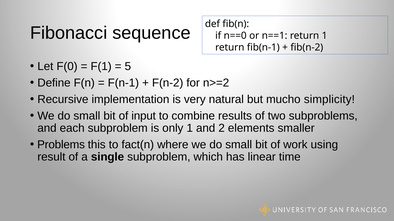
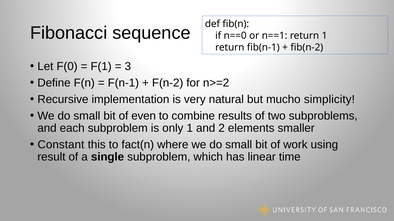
5: 5 -> 3 (128, 67)
input: input -> even (144, 116)
Problems: Problems -> Constant (61, 145)
